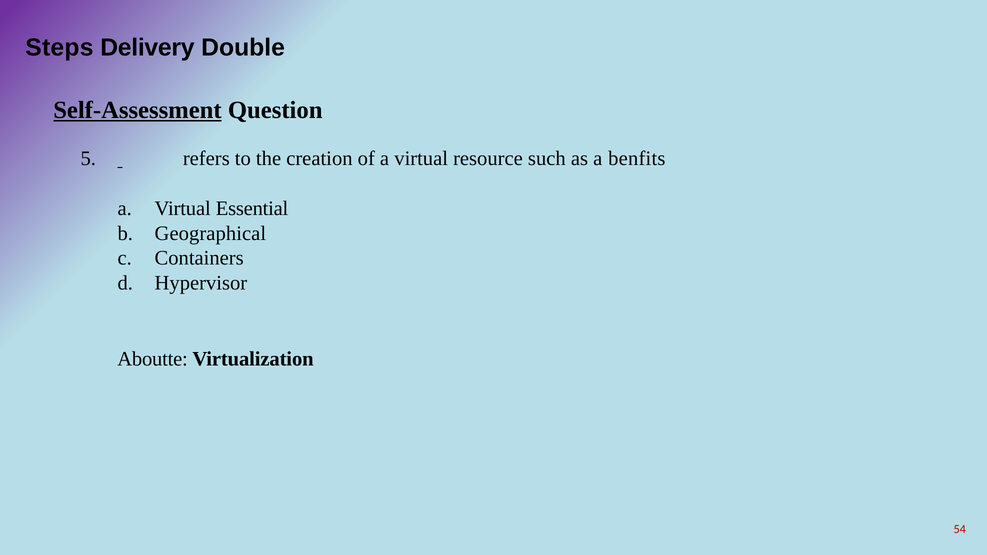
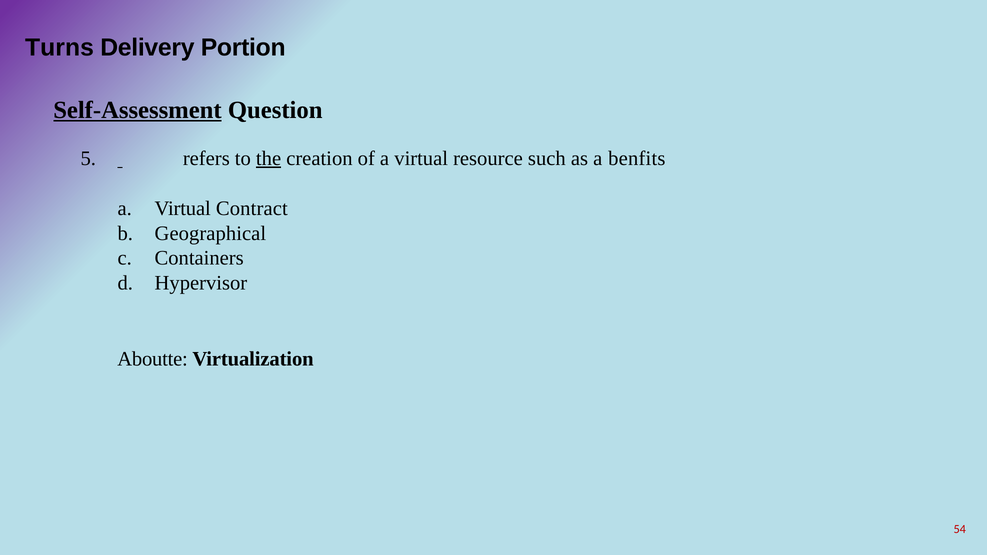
Steps: Steps -> Turns (59, 48)
Double: Double -> Portion (243, 48)
the underline: none -> present (269, 158)
Essential: Essential -> Contract (252, 209)
